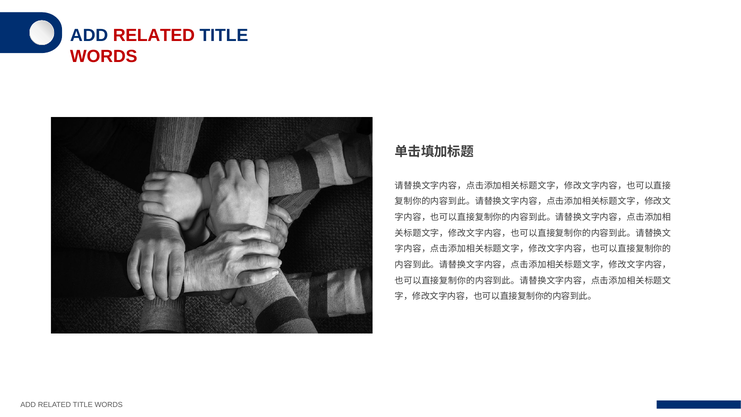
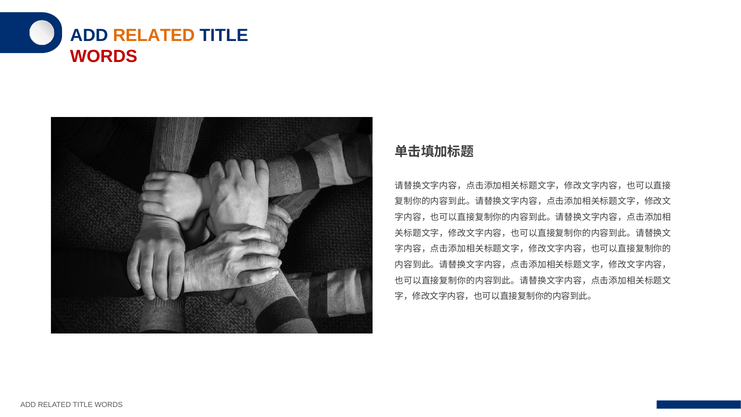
RELATED colour: red -> orange (154, 35)
